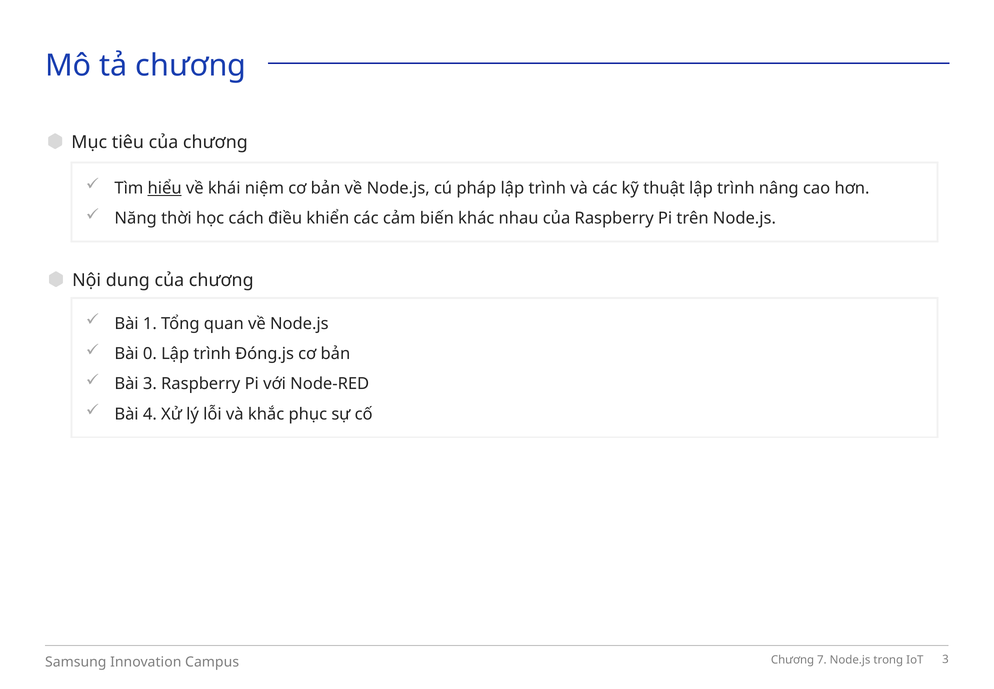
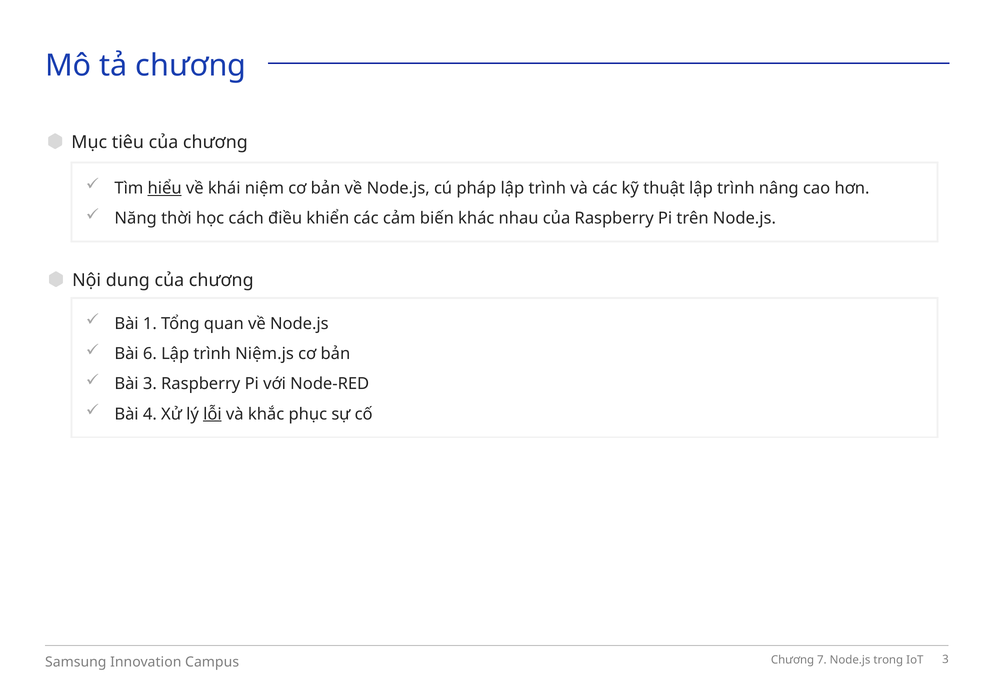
0: 0 -> 6 (150, 353)
Đóng.js: Đóng.js -> Niệm.js (265, 353)
lỗi underline: none -> present (212, 414)
